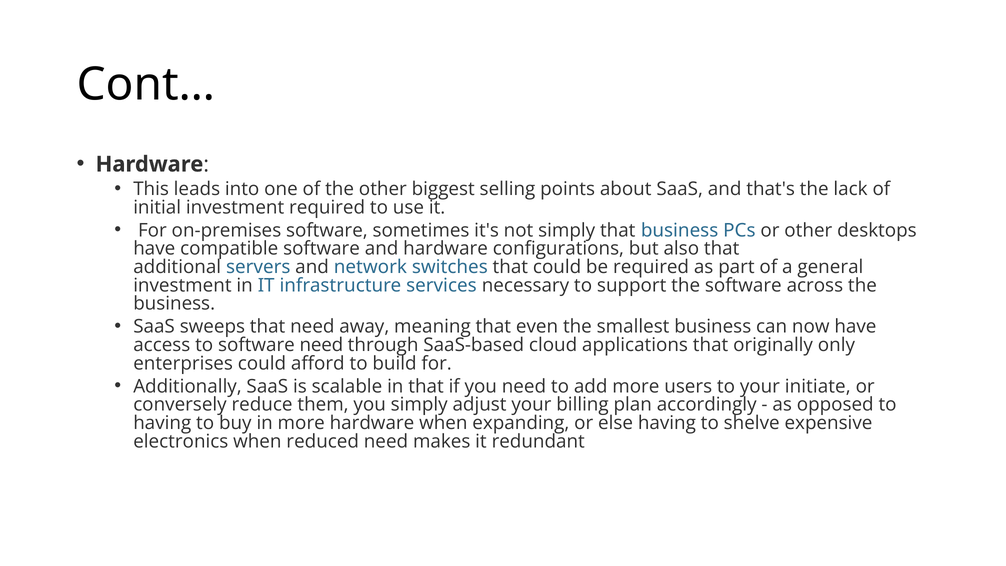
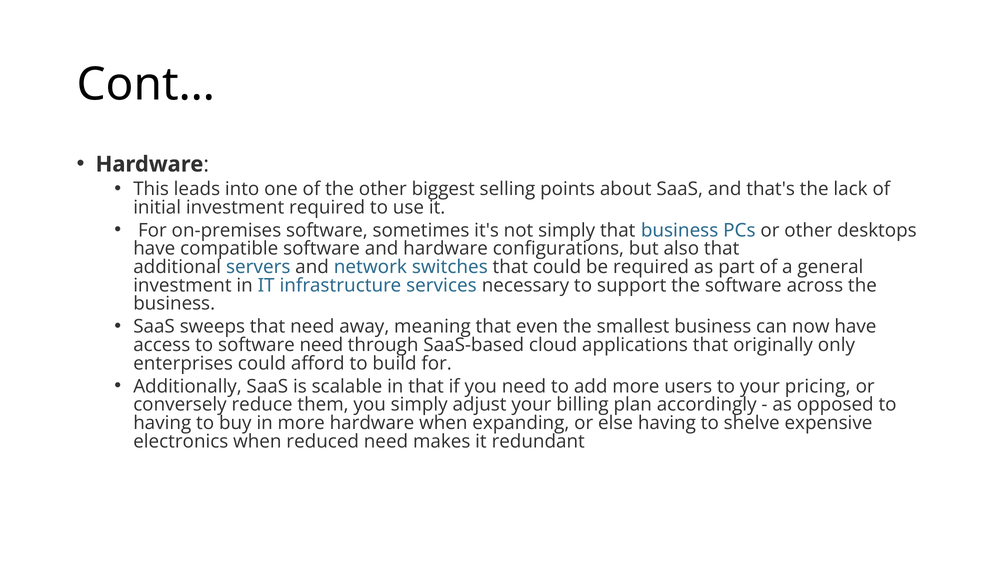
initiate: initiate -> pricing (818, 386)
